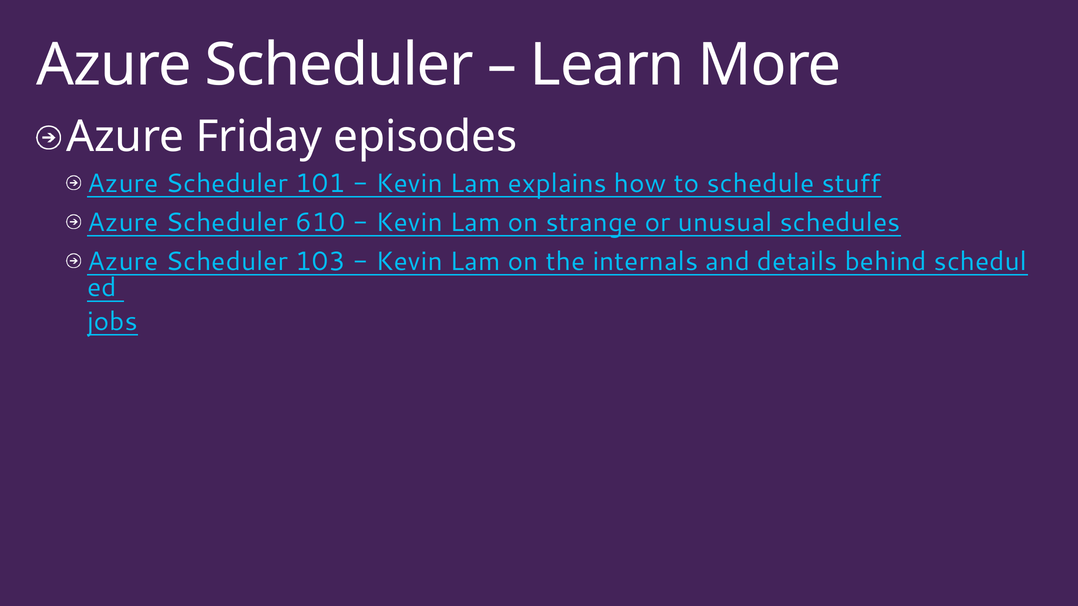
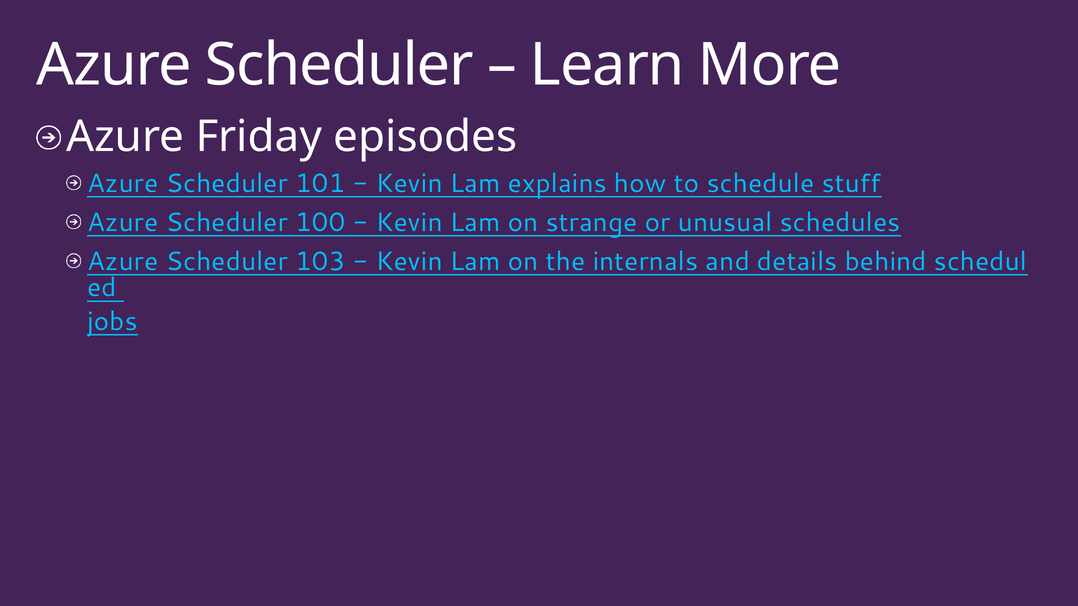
610: 610 -> 100 (320, 223)
